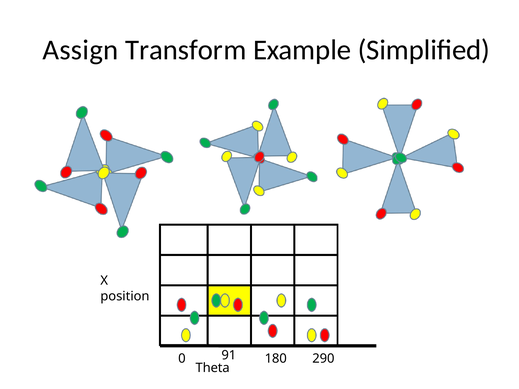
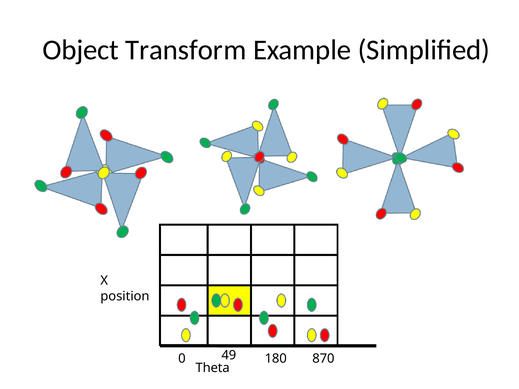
Assign: Assign -> Object (81, 50)
91: 91 -> 49 (229, 356)
290: 290 -> 870 (323, 359)
